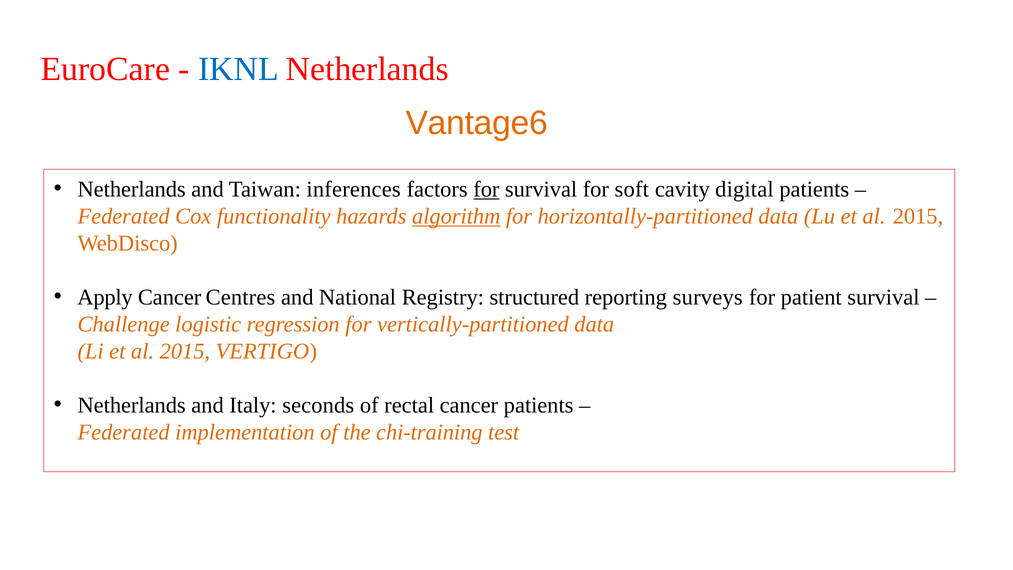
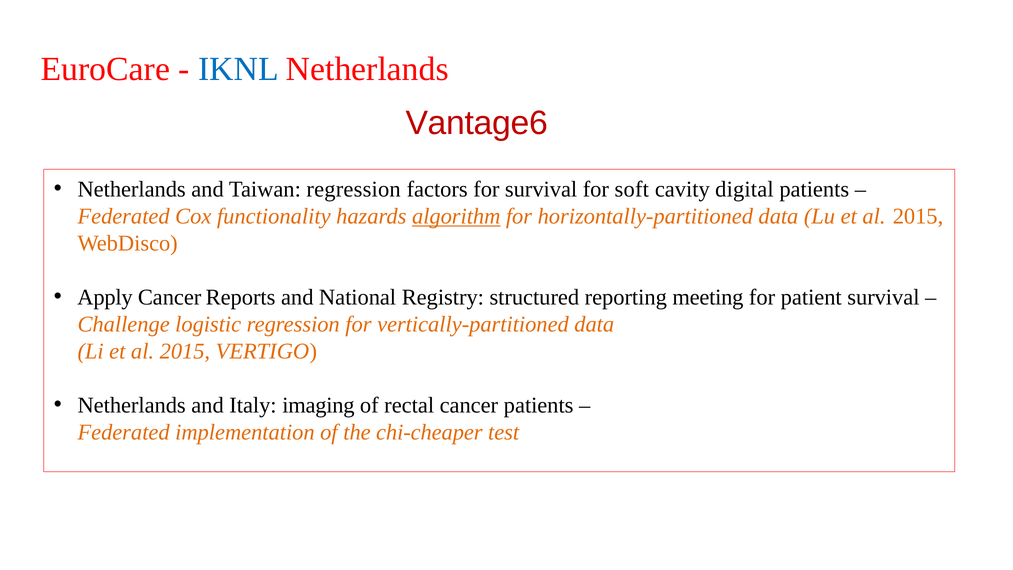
Vantage6 colour: orange -> red (477, 123)
Taiwan inferences: inferences -> regression (354, 189)
for underline: present -> none (486, 189)
Centres: Centres -> Reports (241, 297)
surveys: surveys -> meeting (708, 297)
seconds: seconds -> imaging (318, 405)
chi-training: chi-training -> chi-cheaper (429, 432)
